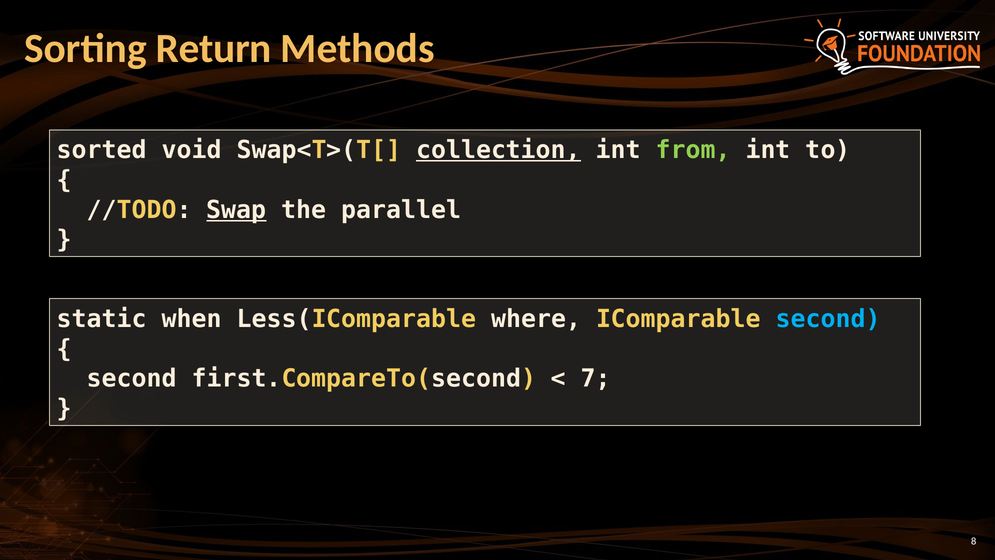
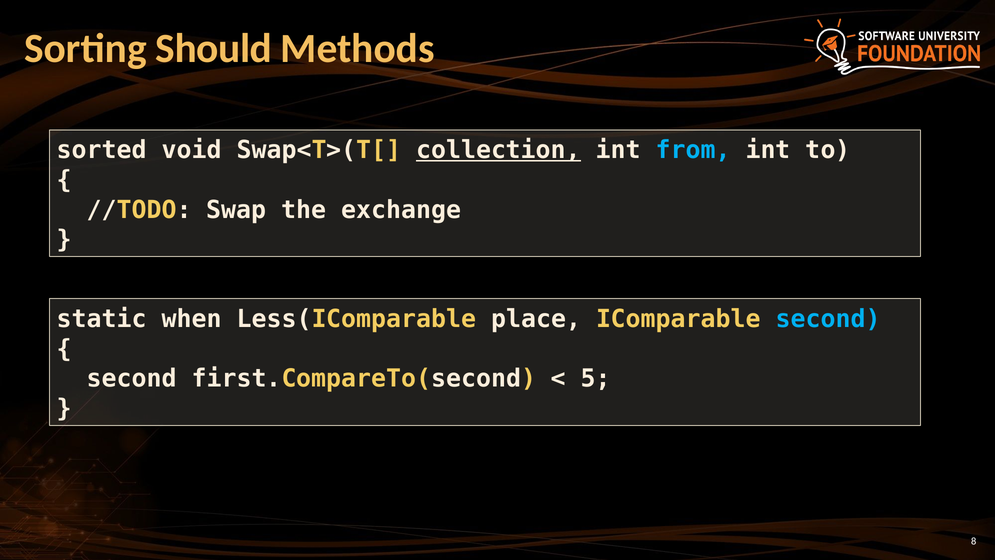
Return: Return -> Should (214, 48)
from colour: light green -> light blue (693, 150)
Swap underline: present -> none (236, 210)
parallel: parallel -> exchange (401, 210)
where: where -> place (536, 319)
7: 7 -> 5 (596, 379)
